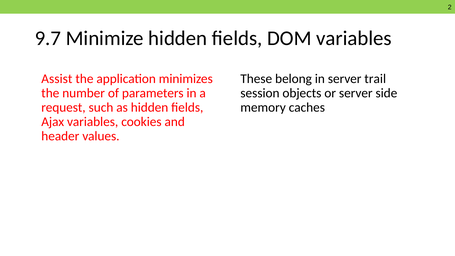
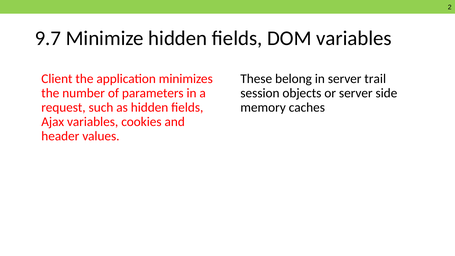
Assist: Assist -> Client (57, 79)
